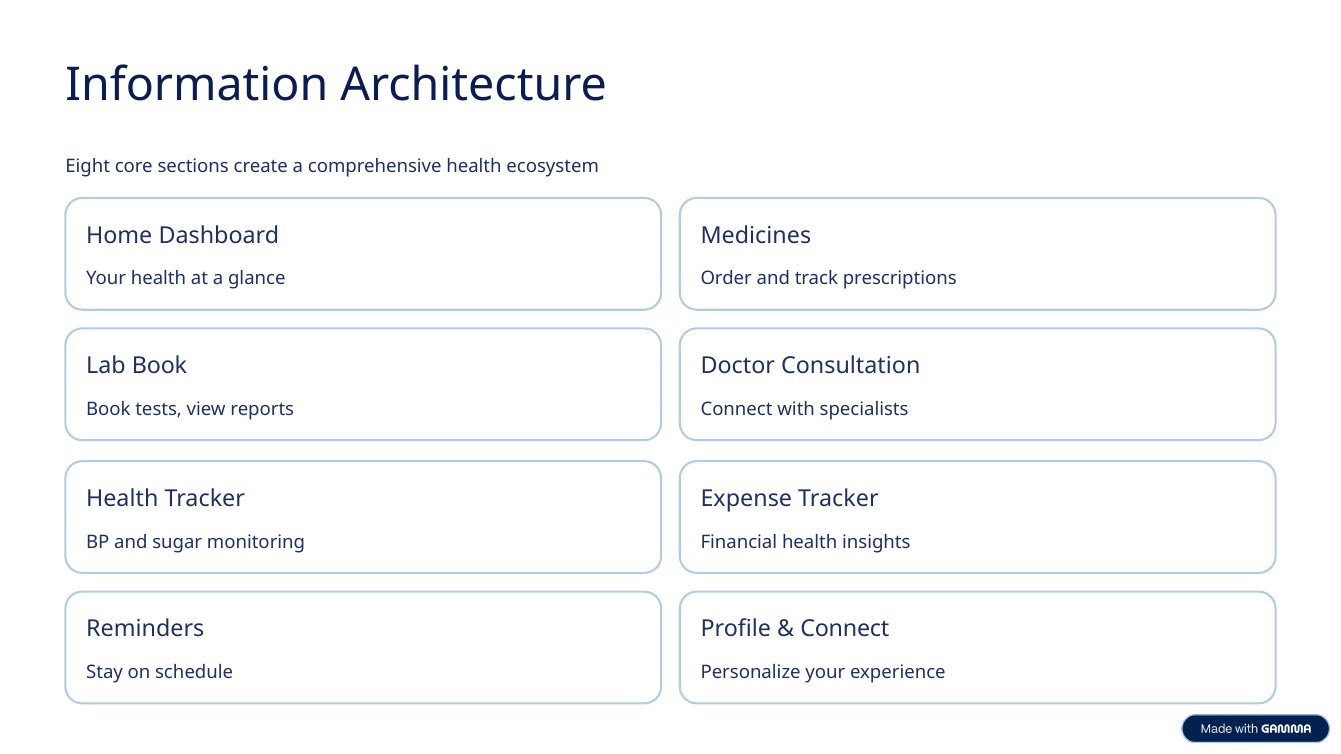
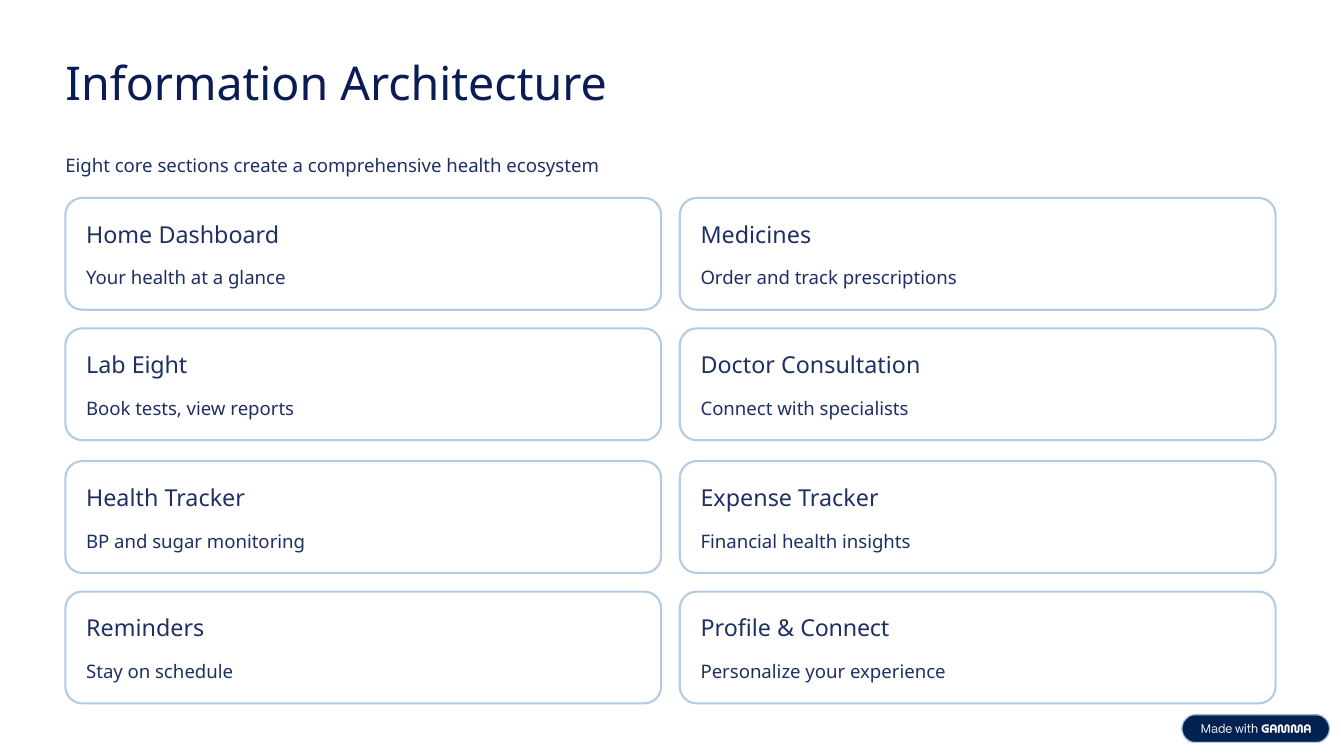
Lab Book: Book -> Eight (159, 366)
